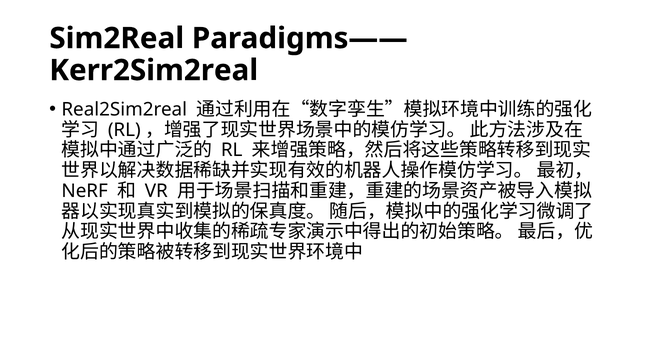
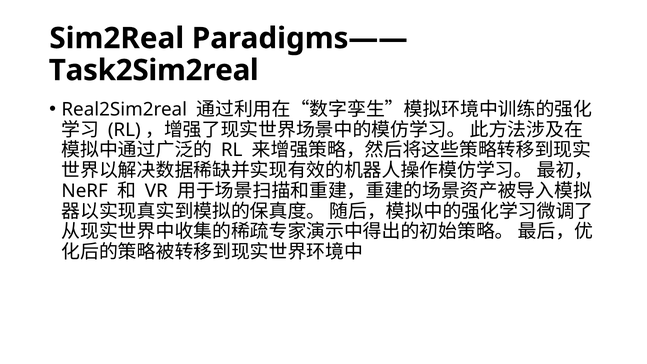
Kerr2Sim2real: Kerr2Sim2real -> Task2Sim2real (154, 70)
